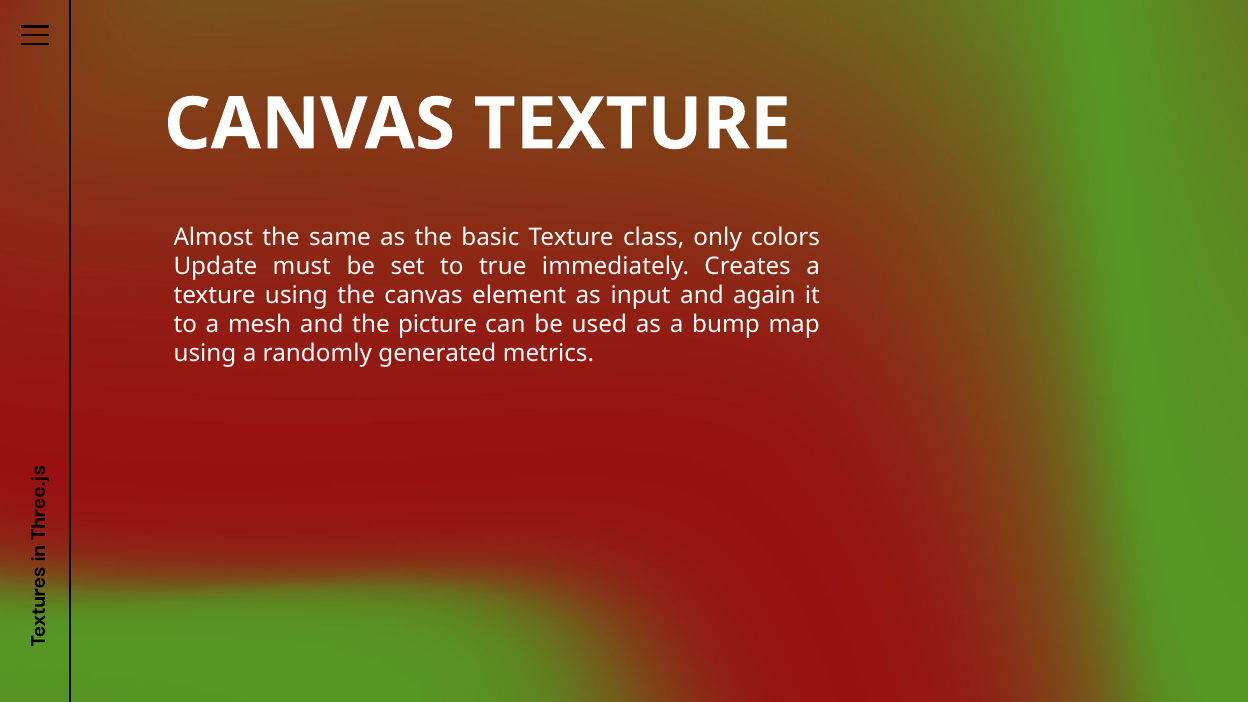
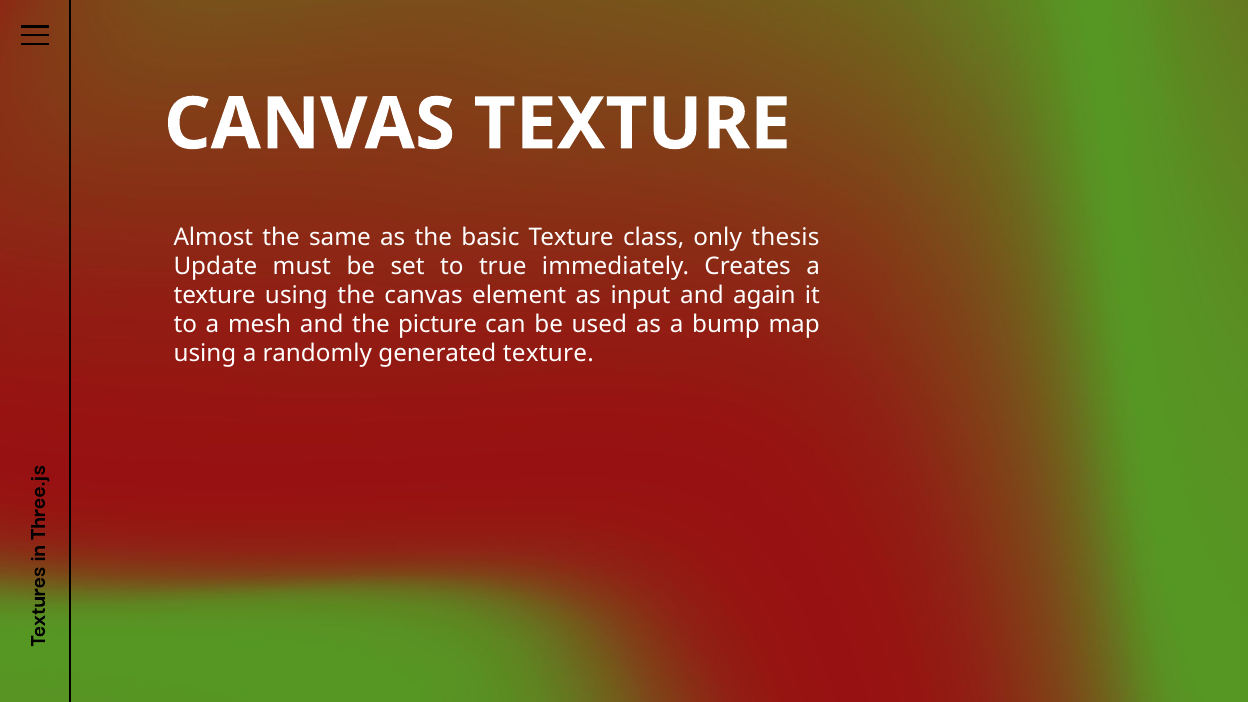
colors: colors -> thesis (785, 237)
generated metrics: metrics -> texture (548, 354)
